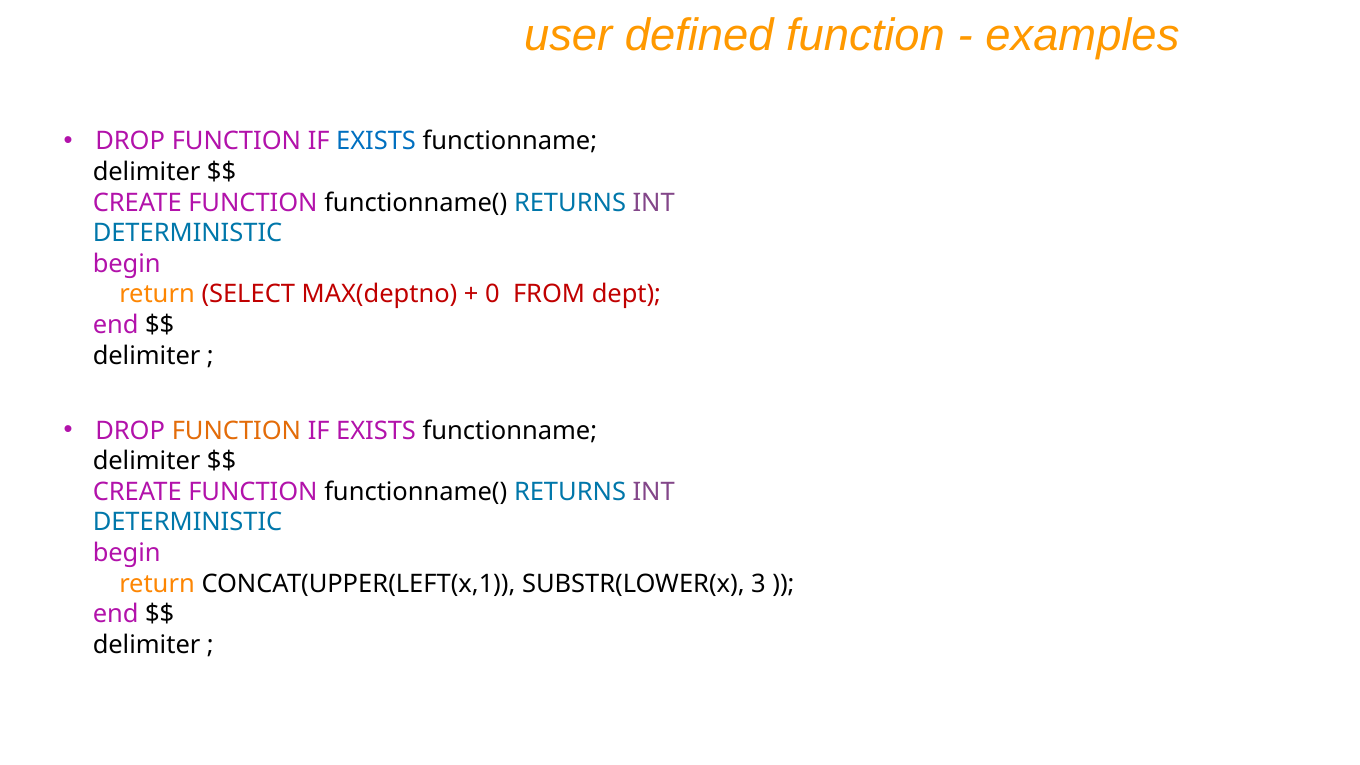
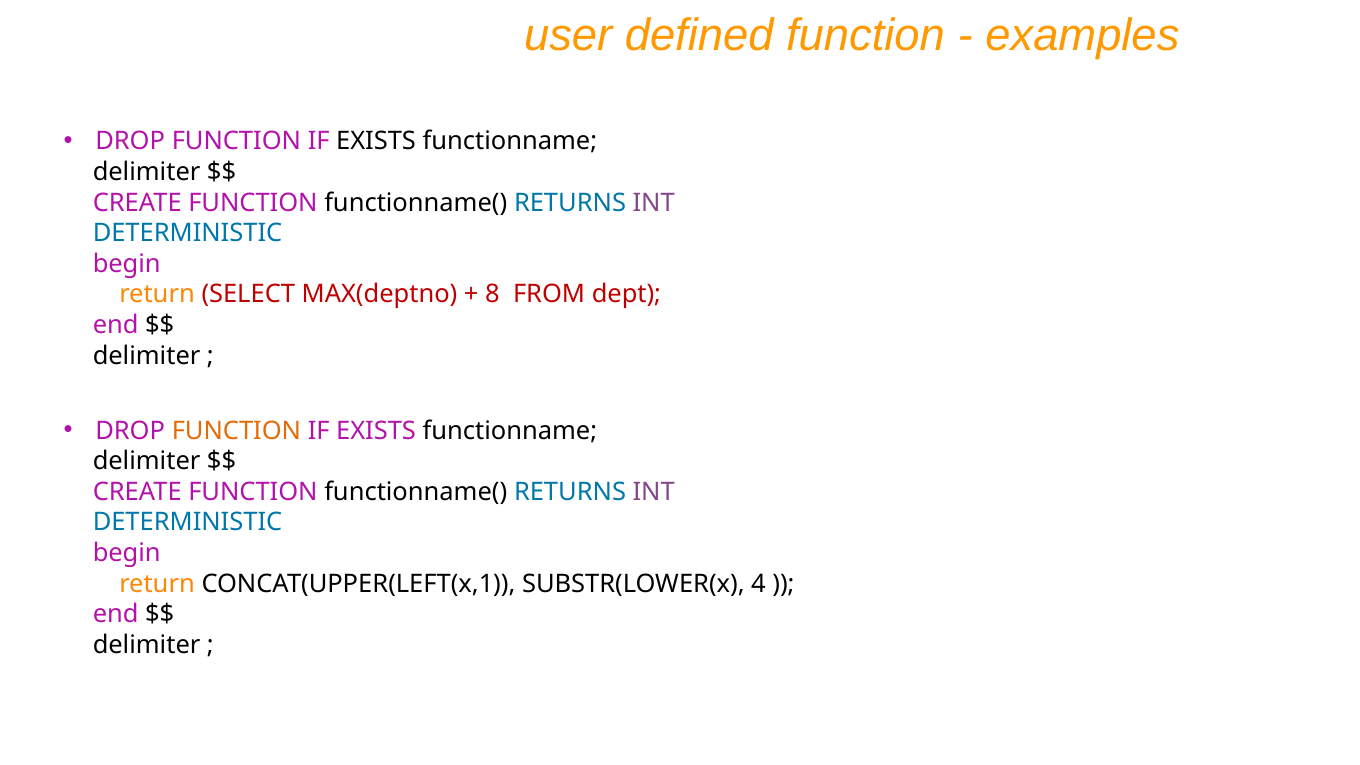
EXISTS colour: blue -> black (376, 141)
0: 0 -> 8 (493, 294)
3: 3 -> 4 (759, 584)
